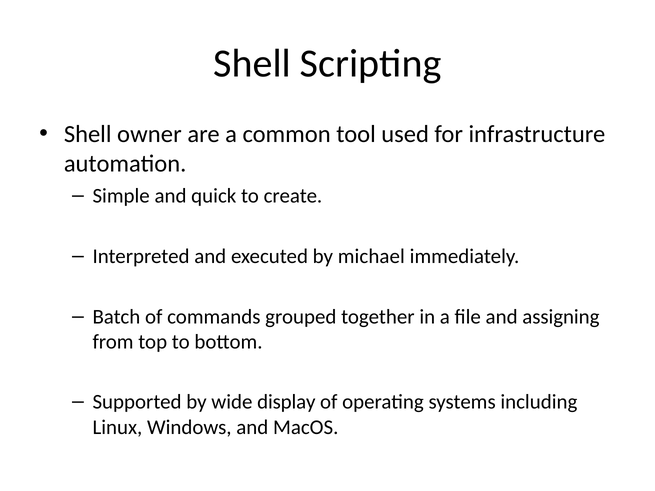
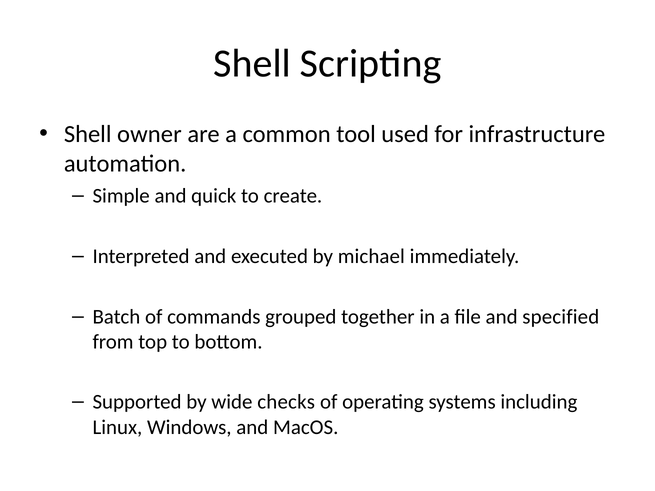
assigning: assigning -> specified (561, 317)
display: display -> checks (286, 402)
